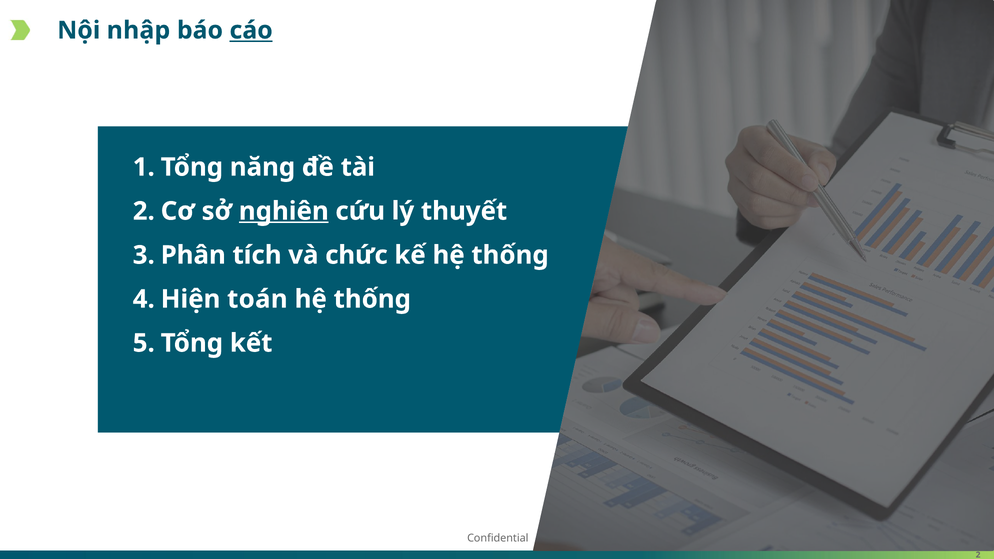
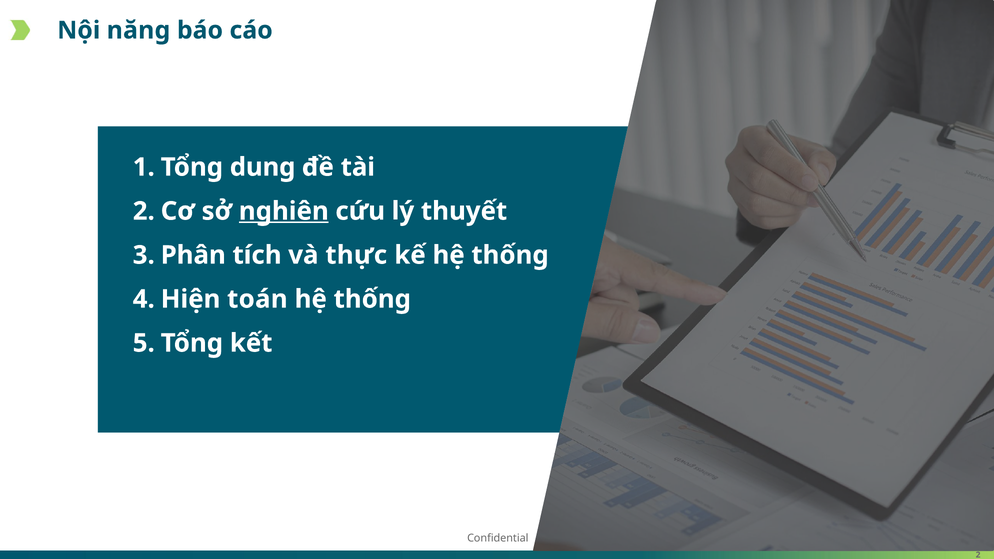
nhập: nhập -> năng (138, 30)
cáo underline: present -> none (251, 30)
năng: năng -> dung (263, 167)
chức: chức -> thực (356, 255)
